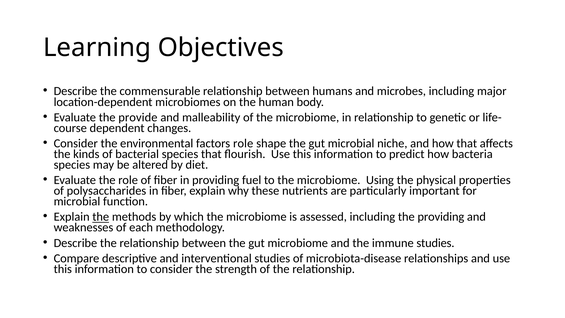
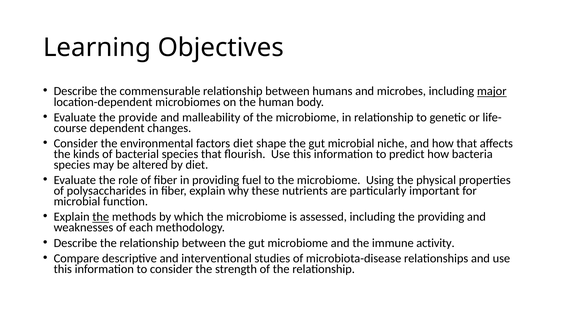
major underline: none -> present (492, 91)
factors role: role -> diet (243, 143)
immune studies: studies -> activity (435, 243)
